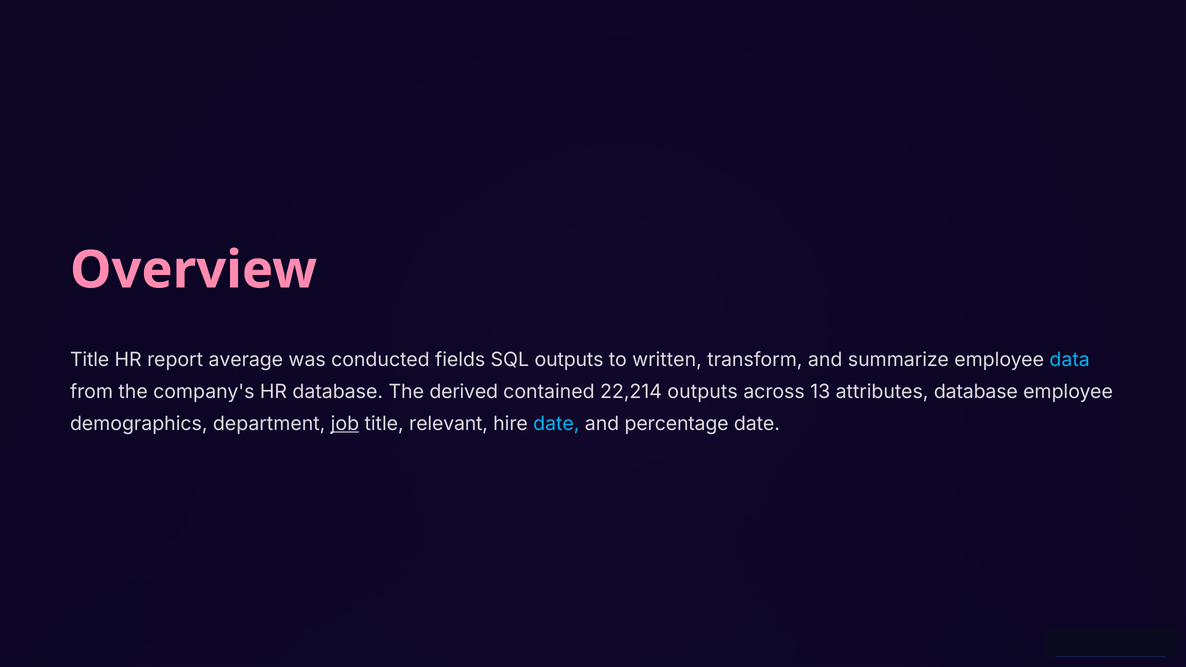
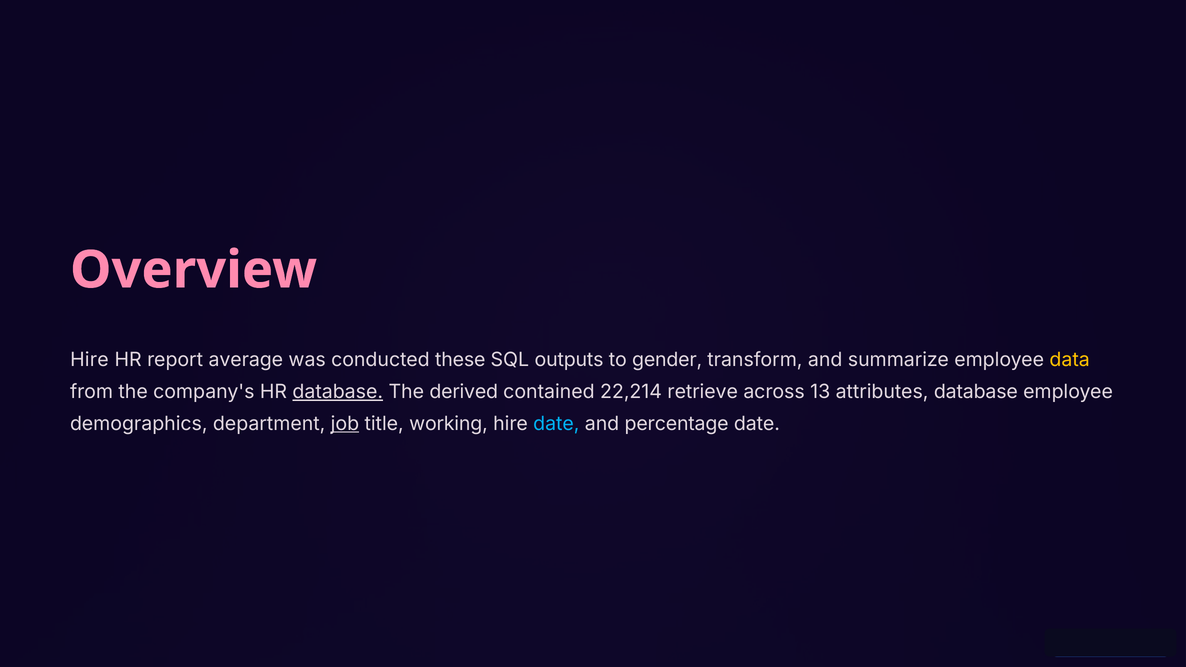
Title: Title -> Hire (89, 360)
fields: fields -> these (460, 360)
written: written -> gender (667, 360)
data colour: light blue -> yellow (1070, 360)
database underline: none -> present (338, 392)
22,214 outputs: outputs -> retrieve (703, 392)
relevant: relevant -> working (449, 424)
